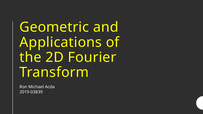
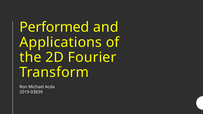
Geometric: Geometric -> Performed (54, 27)
